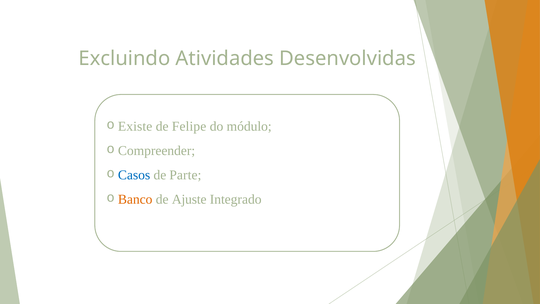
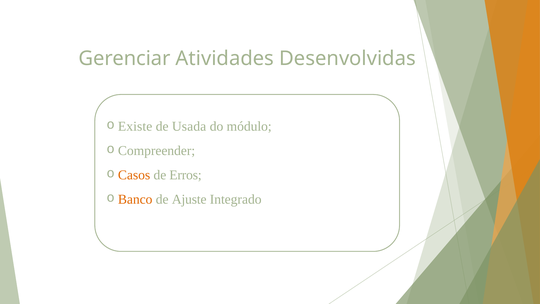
Excluindo: Excluindo -> Gerenciar (124, 58)
Felipe: Felipe -> Usada (189, 126)
Casos colour: blue -> orange (134, 175)
Parte: Parte -> Erros (185, 175)
